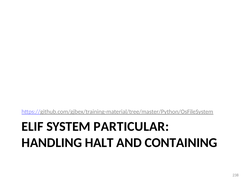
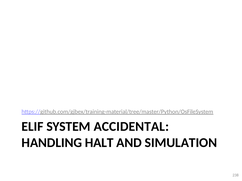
PARTICULAR: PARTICULAR -> ACCIDENTAL (131, 127)
CONTAINING: CONTAINING -> SIMULATION (181, 143)
